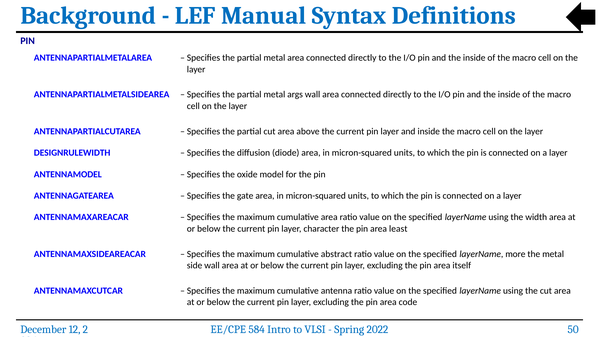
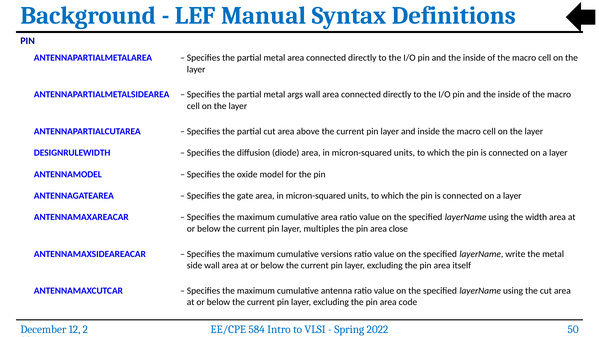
character: character -> multiples (321, 229)
least: least -> close (398, 229)
abstract: abstract -> versions (336, 254)
more: more -> write (515, 254)
